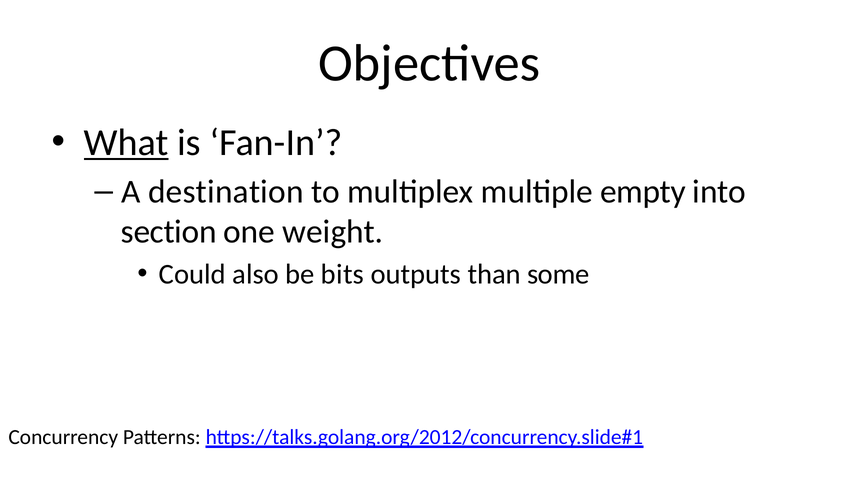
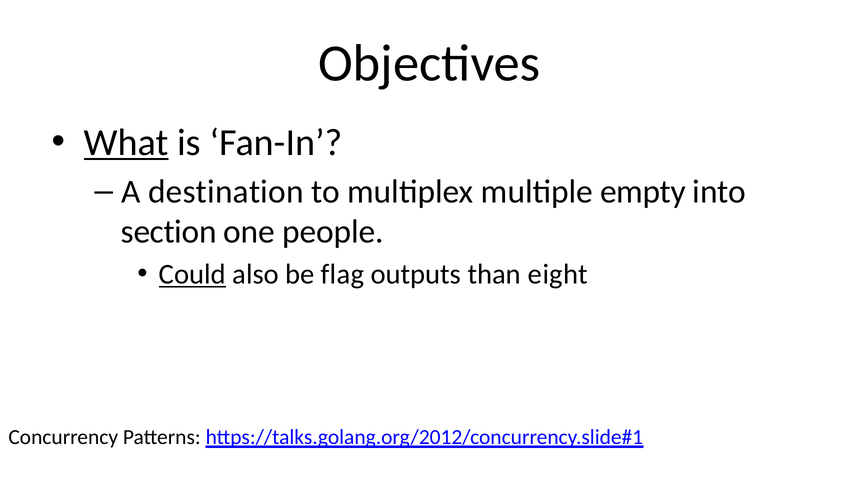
weight: weight -> people (333, 232)
Could underline: none -> present (192, 275)
bits: bits -> flag (343, 275)
some: some -> eight (558, 275)
